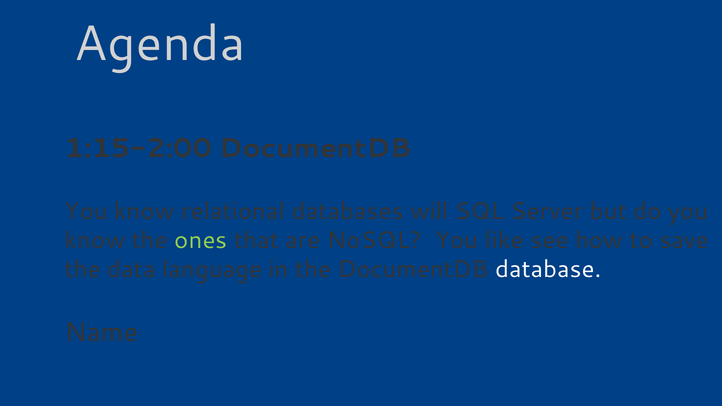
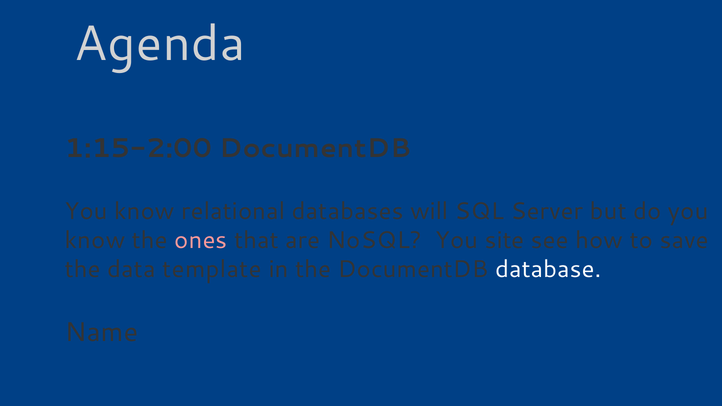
ones colour: light green -> pink (201, 240)
like: like -> site (505, 240)
language: language -> template (212, 269)
